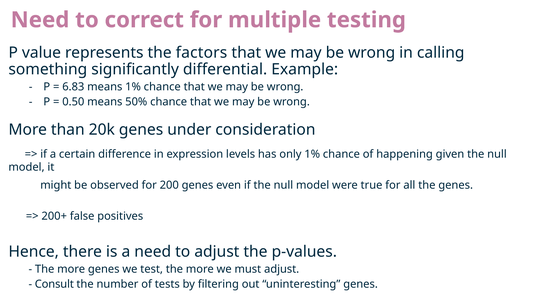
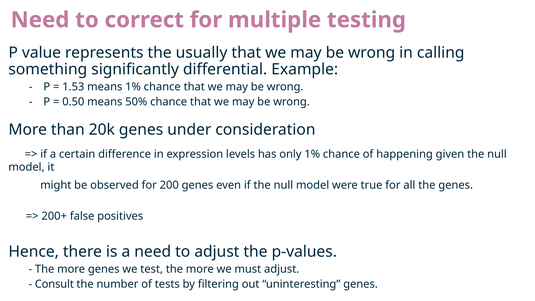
factors: factors -> usually (202, 53)
6.83: 6.83 -> 1.53 (73, 87)
